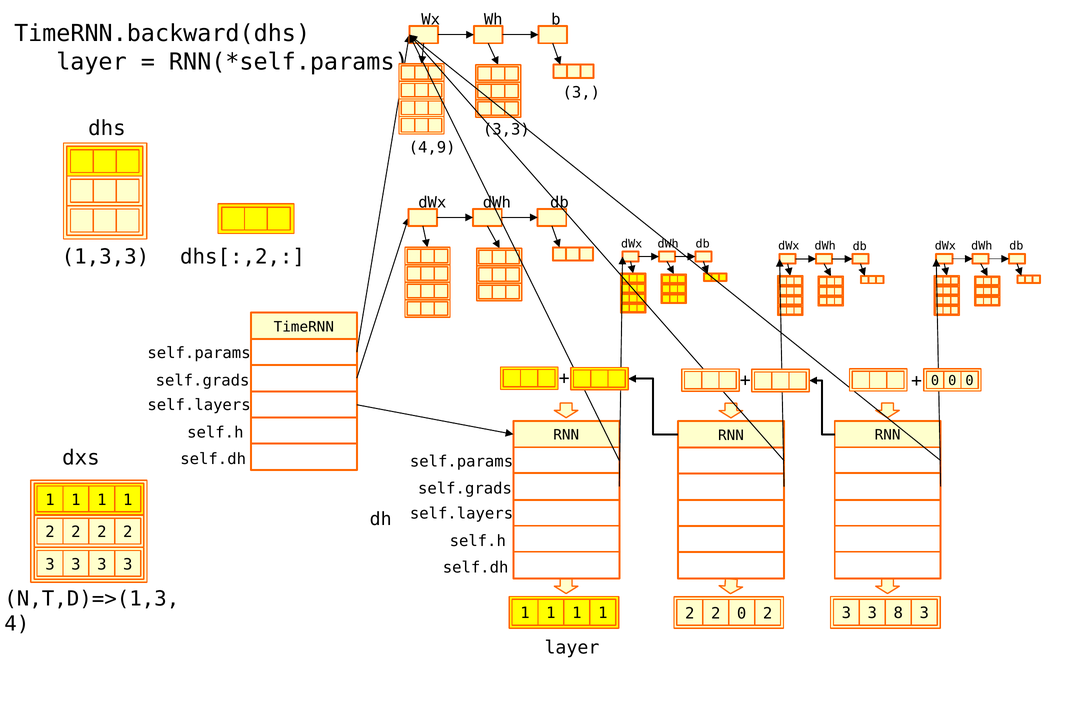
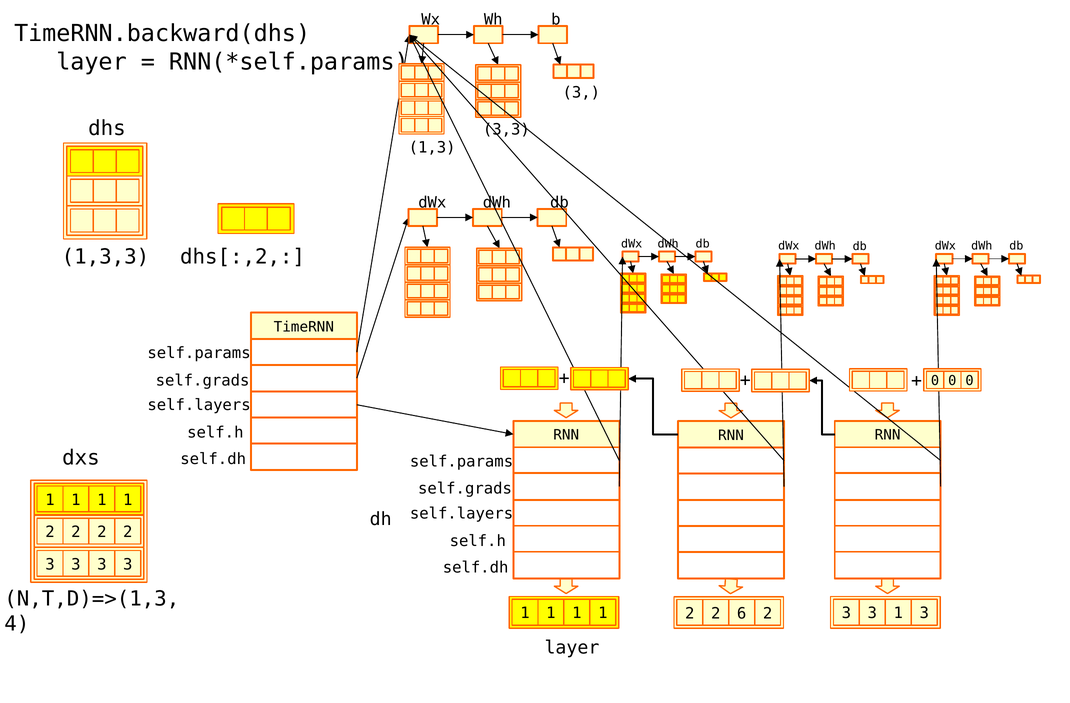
4,9: 4,9 -> 1,3 (432, 147)
3 8: 8 -> 1 (898, 613)
2 0: 0 -> 6 (742, 613)
